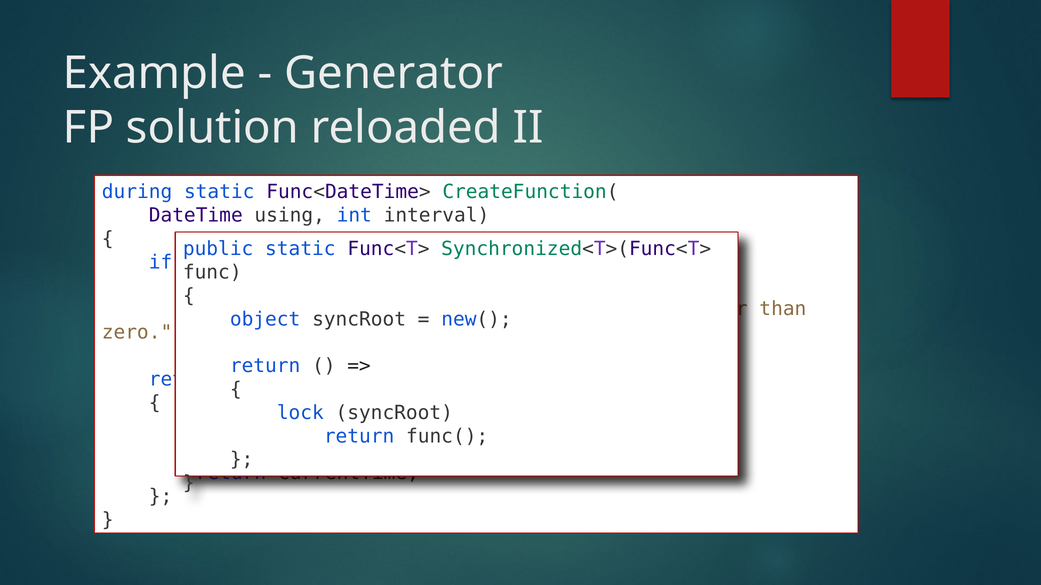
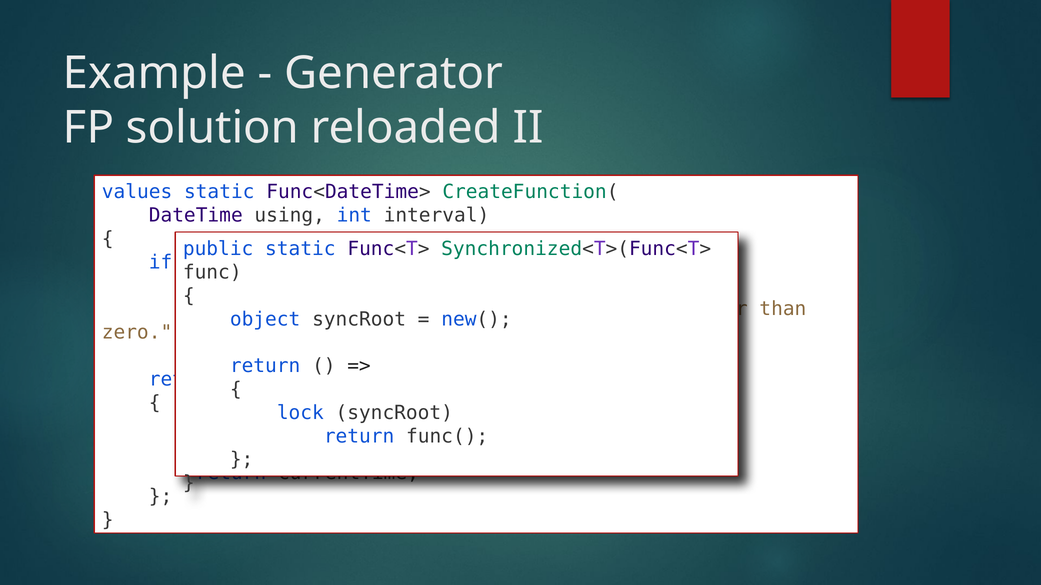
during: during -> values (137, 192)
